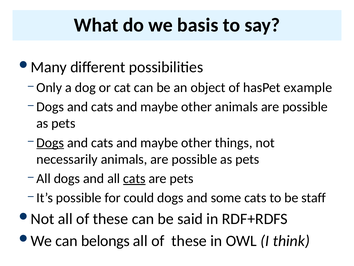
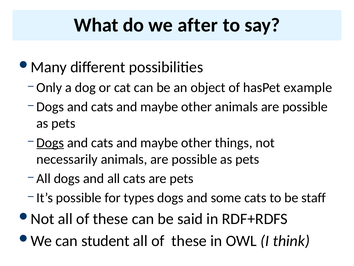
basis: basis -> after (198, 25)
cats underline: present -> none (134, 178)
could: could -> types (139, 198)
belongs: belongs -> student (105, 241)
